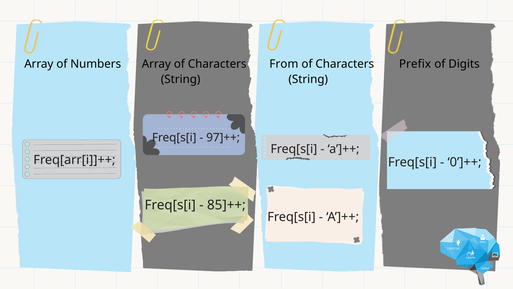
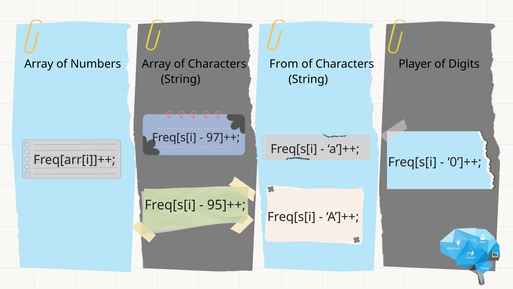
Prefix: Prefix -> Player (415, 64)
85]++: 85]++ -> 95]++ (226, 205)
